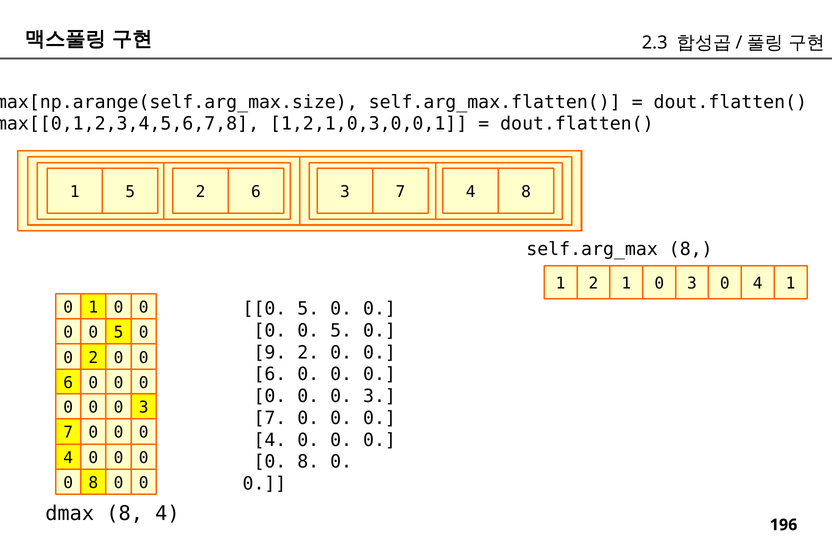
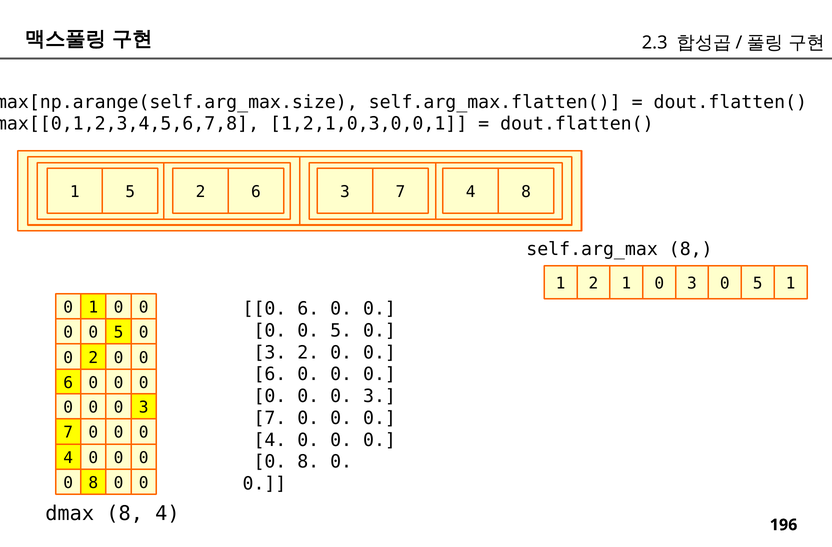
3 0 4: 4 -> 5 (758, 283)
5: 5 -> 6 (308, 308)
9: 9 -> 3 (270, 352)
